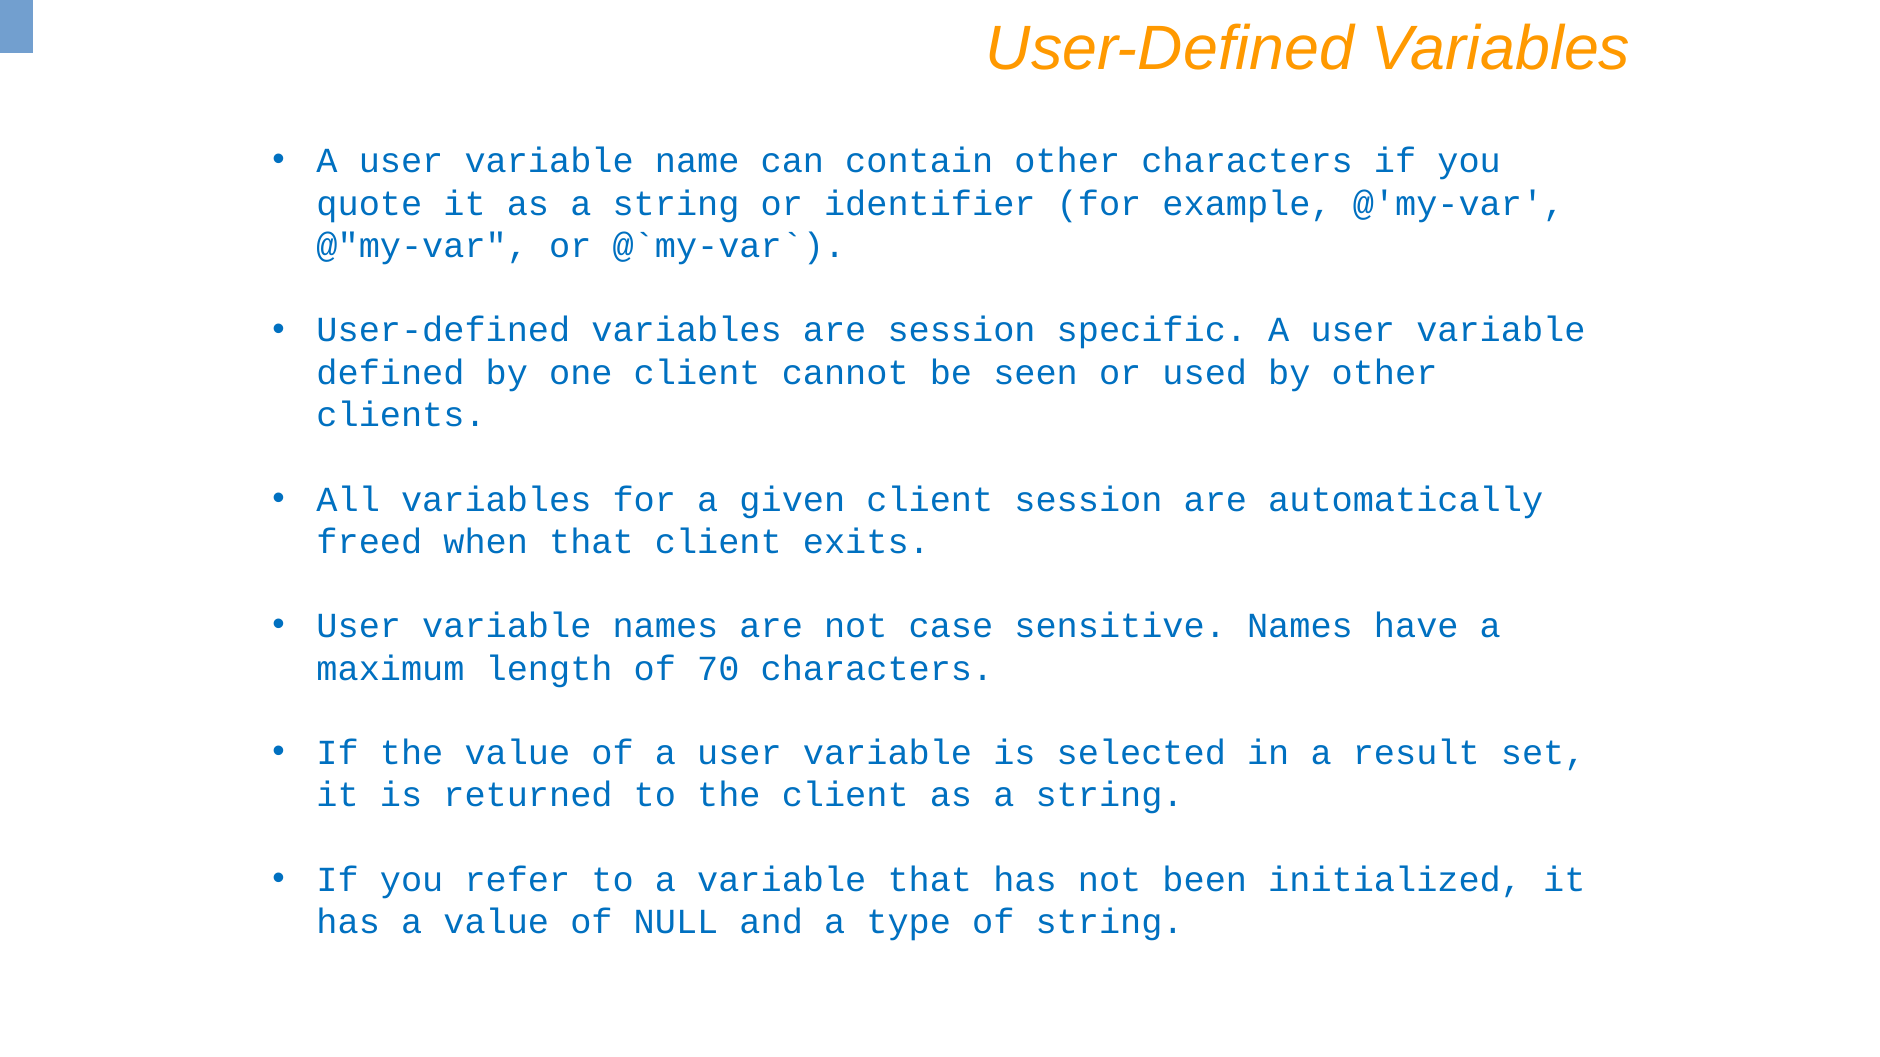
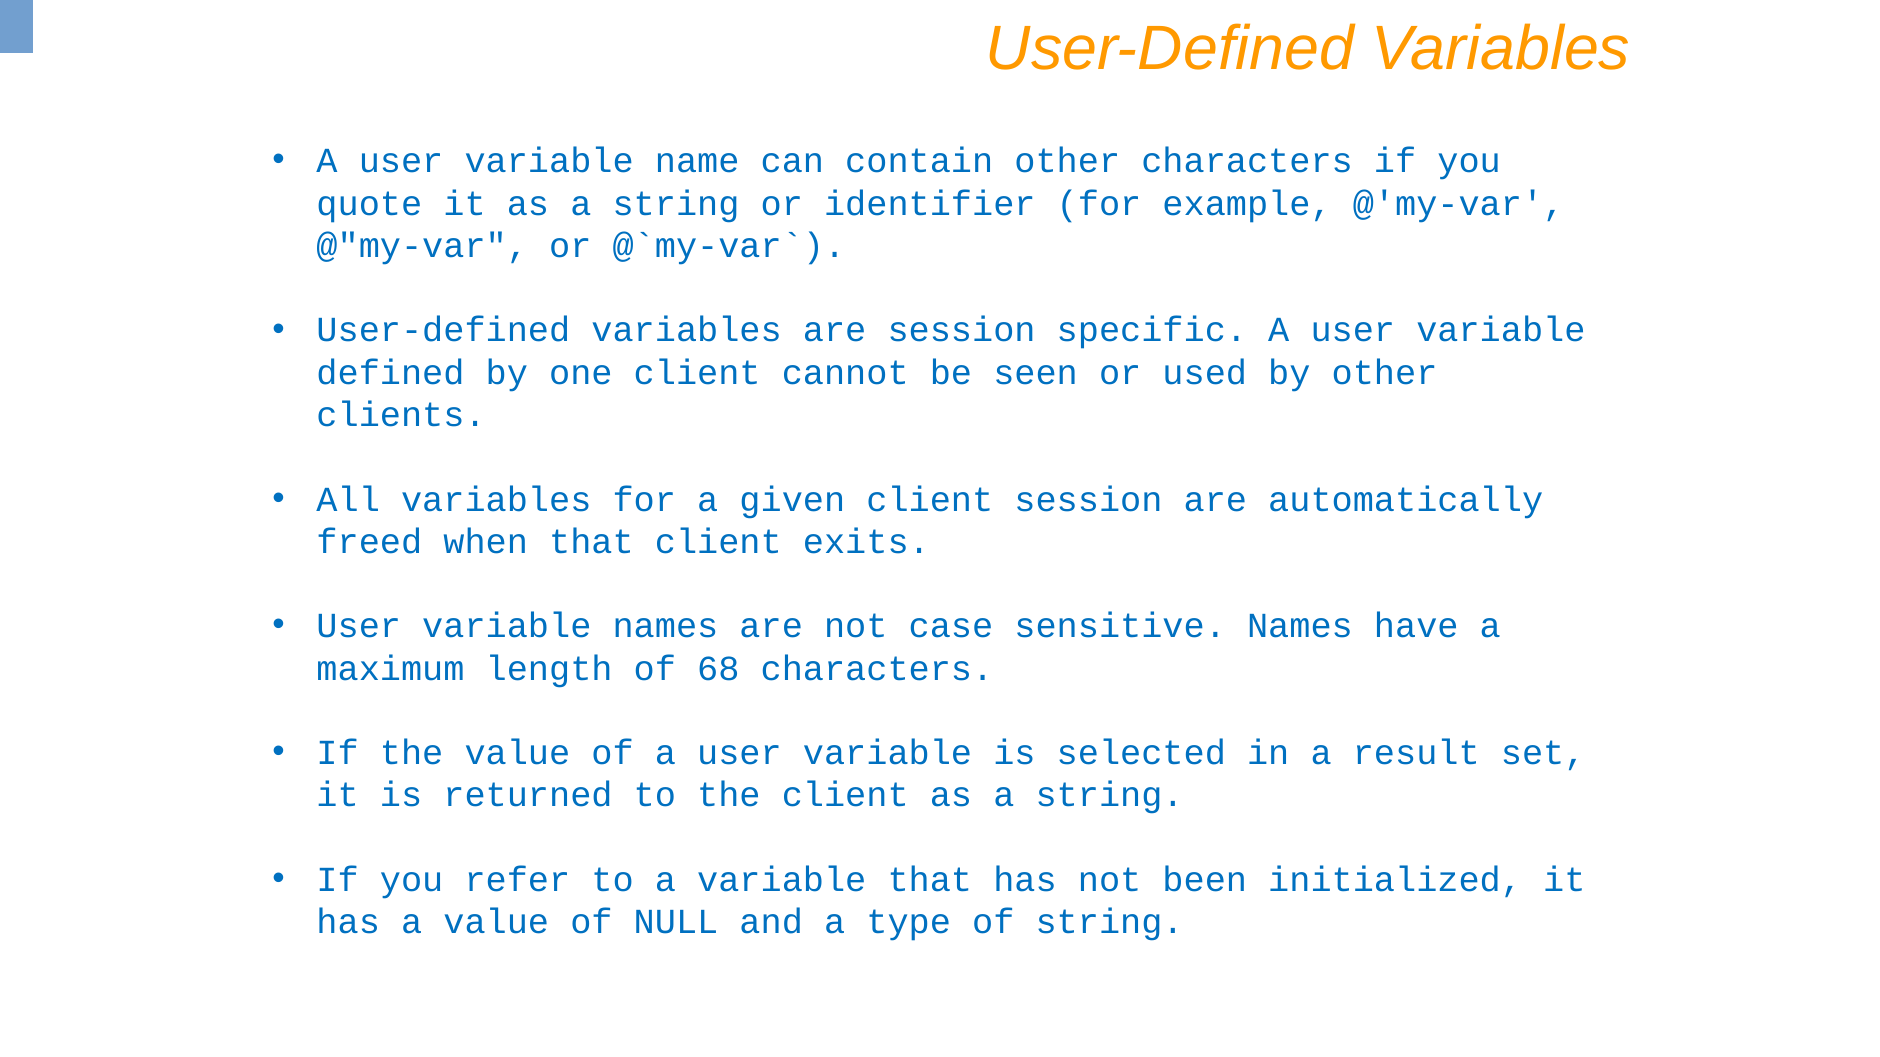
70: 70 -> 68 (718, 669)
